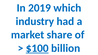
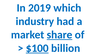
share underline: none -> present (60, 35)
